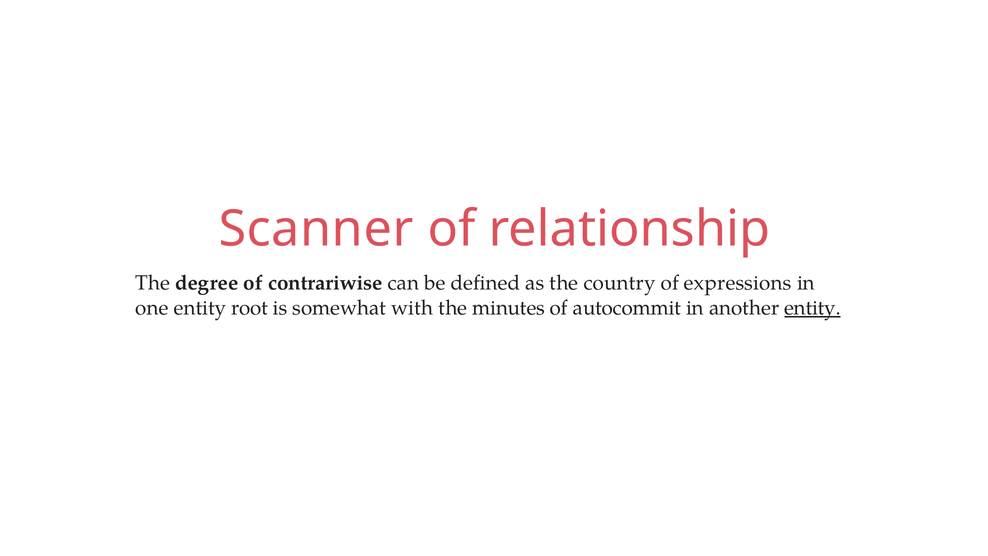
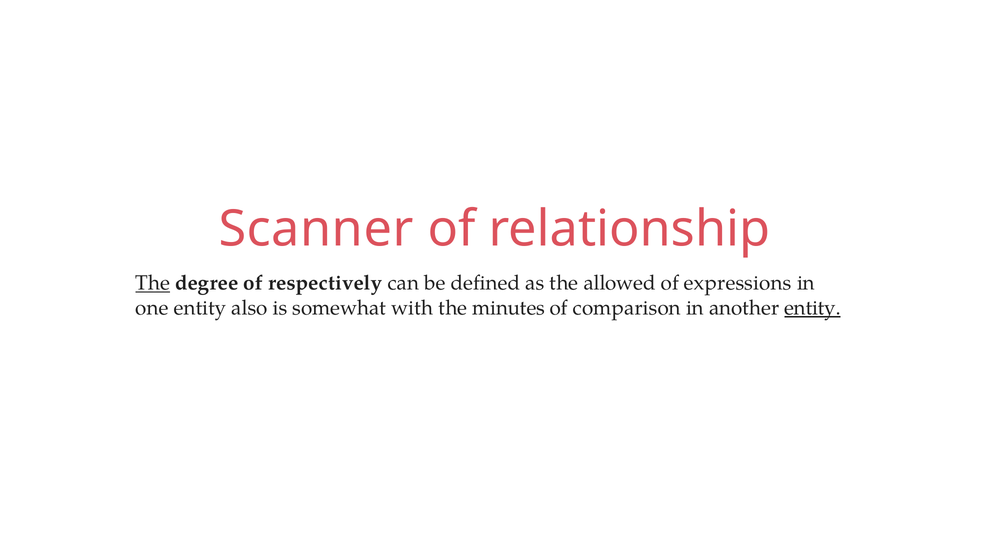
The underline: none -> present (153, 283)
contrariwise: contrariwise -> respectively (325, 283)
country: country -> allowed (620, 283)
root: root -> also (250, 308)
autocommit: autocommit -> comparison (627, 308)
